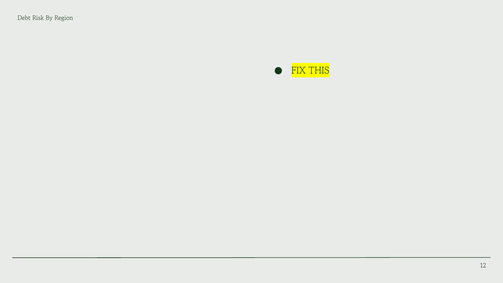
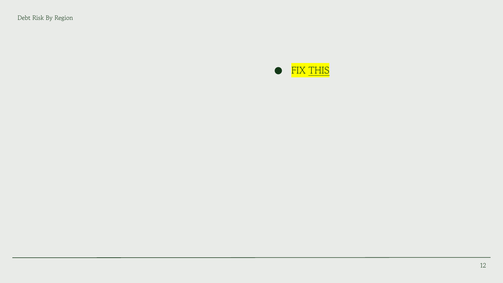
THIS underline: none -> present (319, 71)
